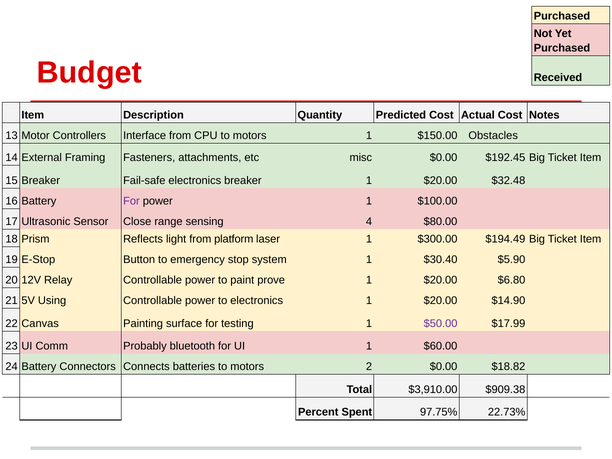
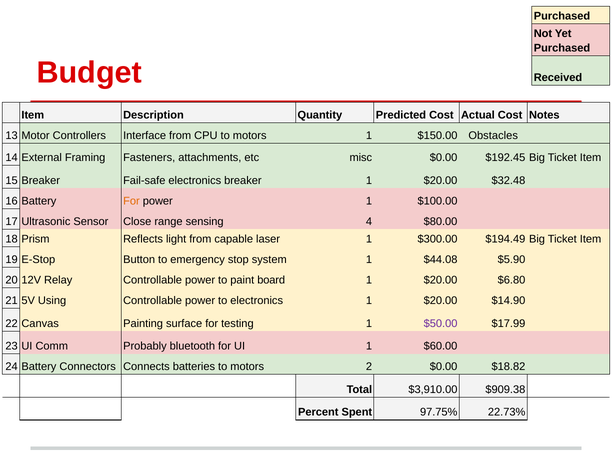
For colour: purple -> orange (131, 201)
platform: platform -> capable (234, 239)
$30.40: $30.40 -> $44.08 (441, 260)
prove: prove -> board (271, 280)
